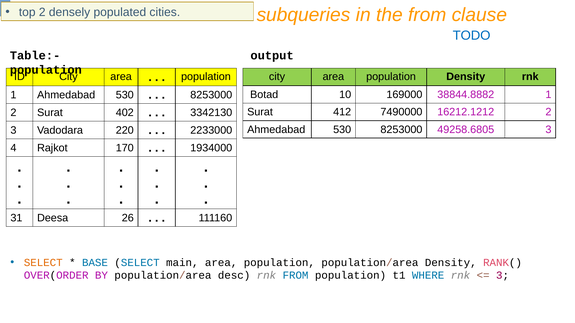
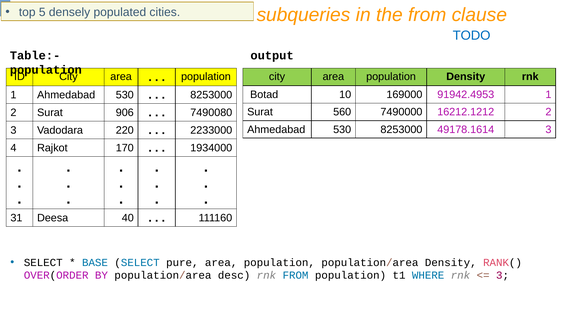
top 2: 2 -> 5 (42, 12)
38844.8882: 38844.8882 -> 91942.4953 (466, 95)
412: 412 -> 560 (342, 112)
402: 402 -> 906 (125, 113)
3342130: 3342130 -> 7490080 (211, 113)
49258.6805: 49258.6805 -> 49178.1614 (466, 130)
26: 26 -> 40 (128, 218)
SELECT colour: orange -> black (43, 263)
main: main -> pure (182, 263)
